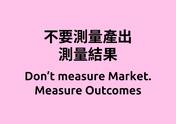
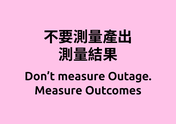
Market: Market -> Outage (130, 76)
